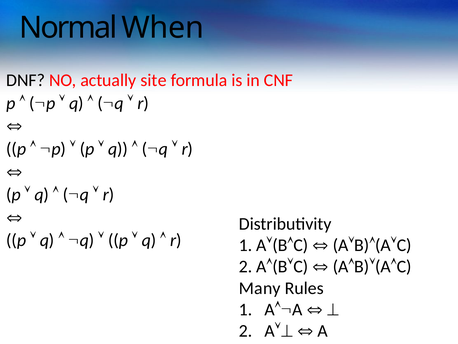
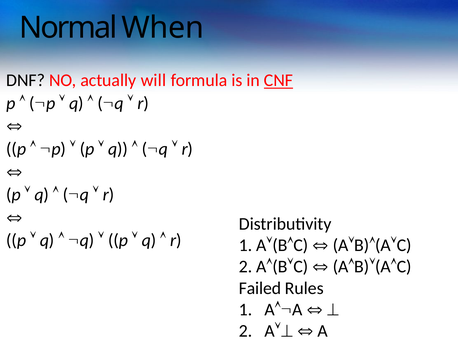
site: site -> will (153, 80)
CNF underline: none -> present (278, 80)
Many: Many -> Failed (260, 288)
